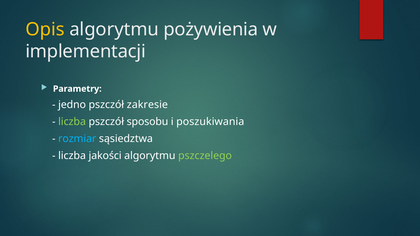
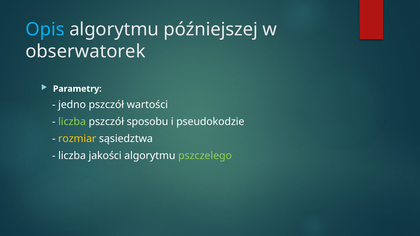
Opis colour: yellow -> light blue (45, 29)
pożywienia: pożywienia -> późniejszej (211, 29)
implementacji: implementacji -> obserwatorek (85, 52)
zakresie: zakresie -> wartości (147, 105)
poszukiwania: poszukiwania -> pseudokodzie (210, 122)
rozmiar colour: light blue -> yellow (77, 139)
